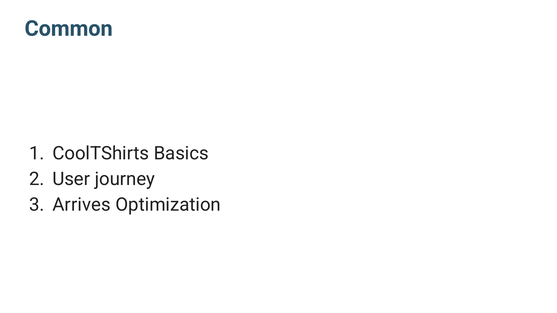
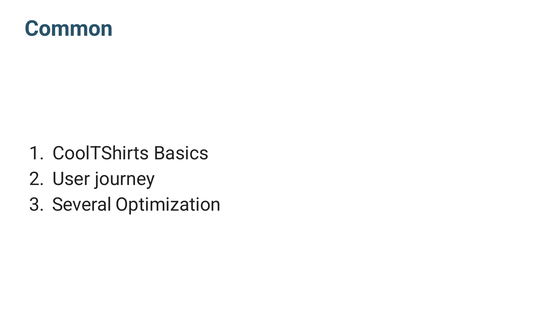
Arrives: Arrives -> Several (82, 205)
